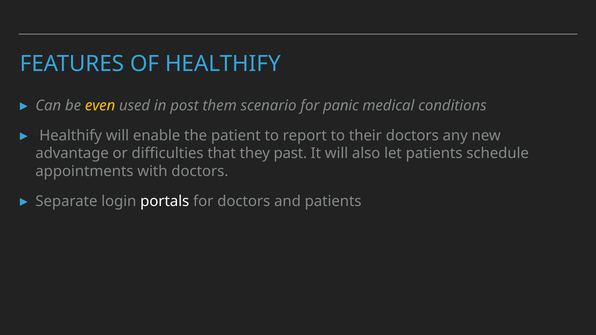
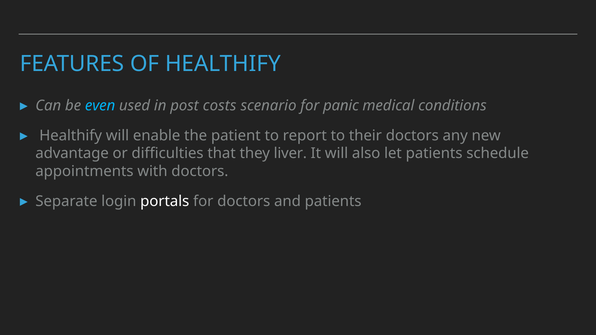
even colour: yellow -> light blue (100, 106)
them: them -> costs (220, 106)
past: past -> liver (290, 153)
